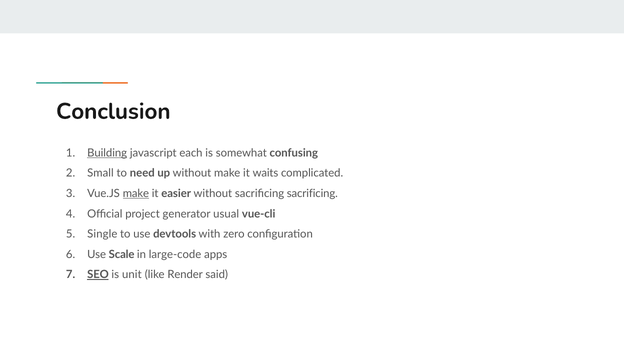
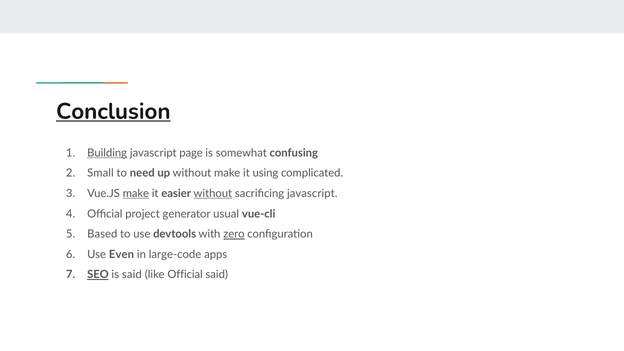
Conclusion underline: none -> present (113, 111)
each: each -> page (191, 153)
waits: waits -> using (265, 173)
without underline: none -> present (213, 194)
sacrificing sacrificing: sacrificing -> javascript (312, 194)
Single: Single -> Based (102, 234)
zero underline: none -> present (234, 234)
Scale: Scale -> Even (121, 254)
is unit: unit -> said (132, 275)
like Render: Render -> Official (185, 275)
